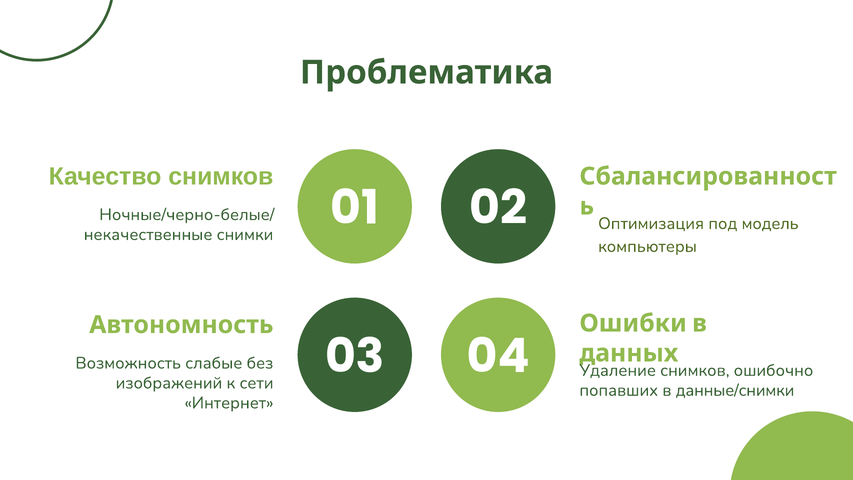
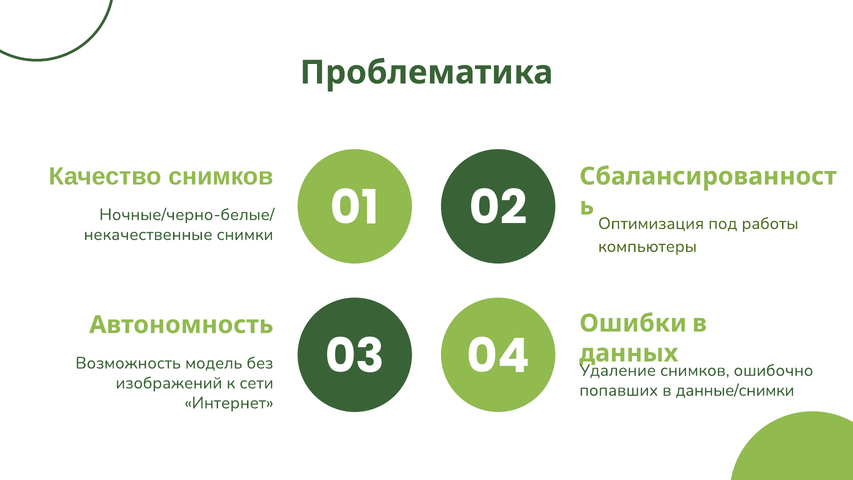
модель: модель -> работы (770, 223)
слабые: слабые -> модель (214, 363)
